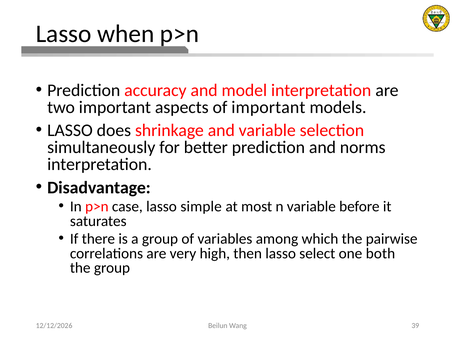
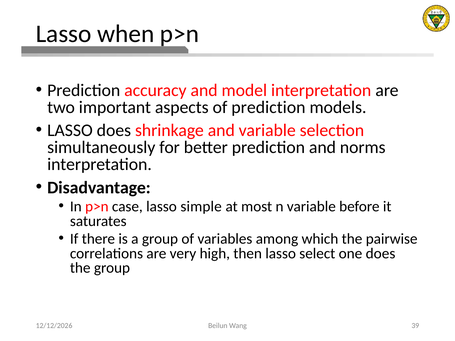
of important: important -> prediction (268, 107)
one both: both -> does (381, 254)
